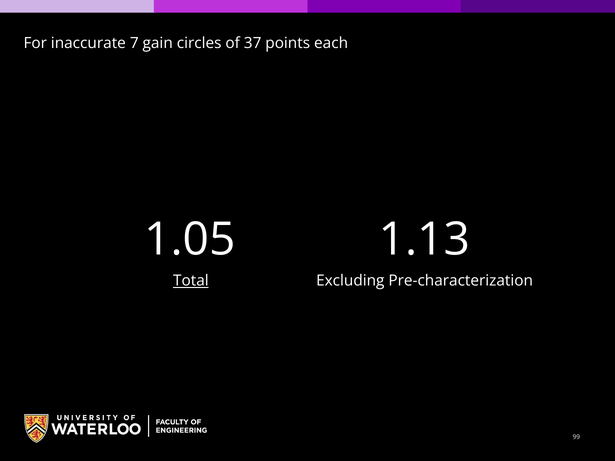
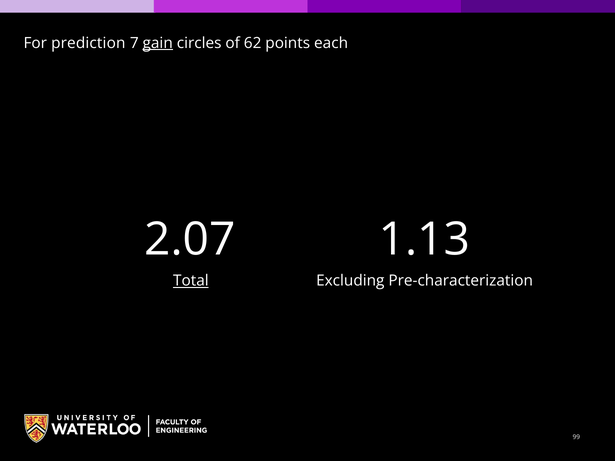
inaccurate: inaccurate -> prediction (88, 43)
gain underline: none -> present (158, 43)
37: 37 -> 62 (253, 43)
1.05: 1.05 -> 2.07 (190, 239)
